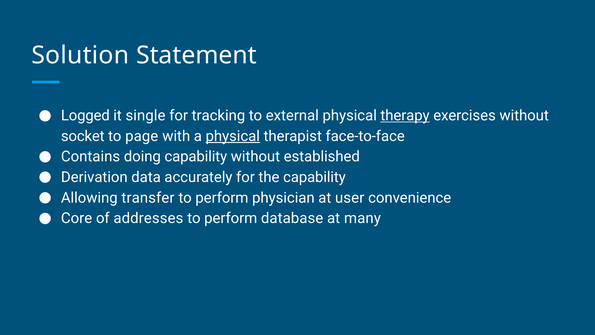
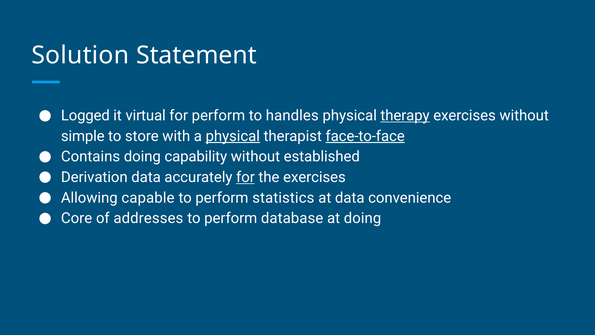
single: single -> virtual (146, 116)
for tracking: tracking -> perform (218, 116)
external: external -> handles (292, 116)
socket: socket -> simple (83, 136)
page: page -> store (142, 136)
face-to-face underline: none -> present (365, 136)
for underline: none -> present (245, 177)
the capability: capability -> exercises (314, 177)
transfer: transfer -> capable (148, 198)
physician: physician -> statistics (283, 198)
at user: user -> data (350, 198)
at many: many -> doing (363, 218)
